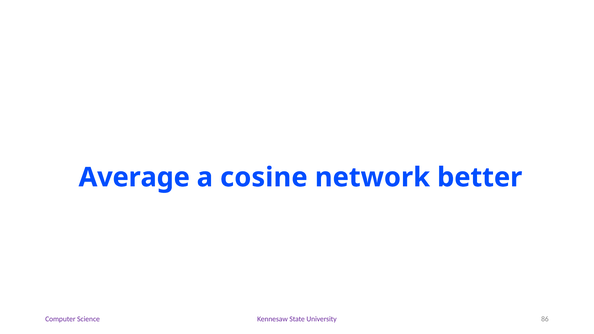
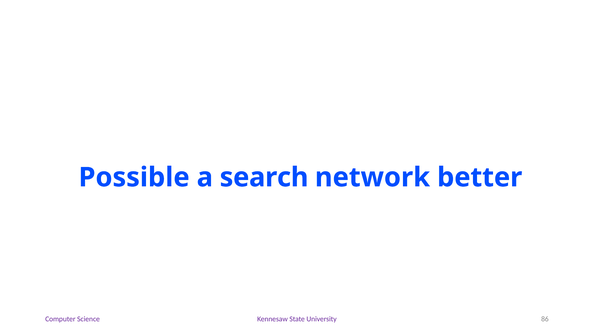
Average: Average -> Possible (134, 177)
cosine: cosine -> search (264, 177)
